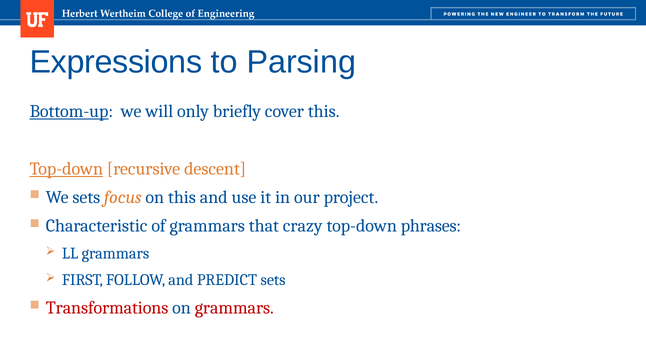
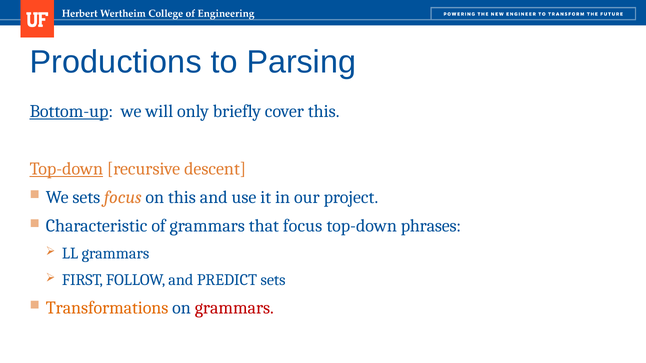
Expressions: Expressions -> Productions (116, 62)
that crazy: crazy -> focus (303, 226)
Transformations colour: red -> orange (107, 308)
